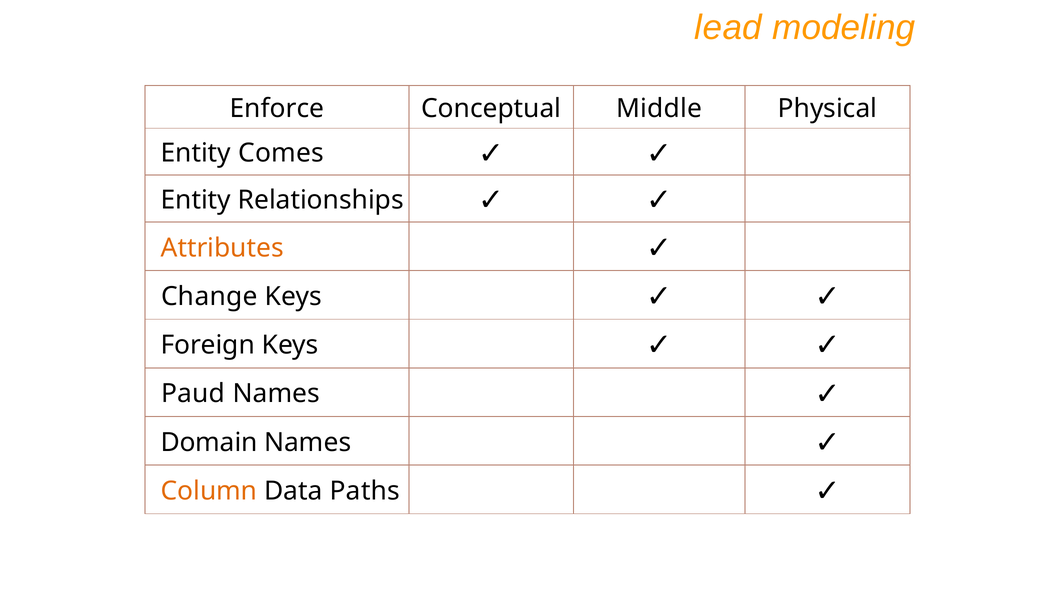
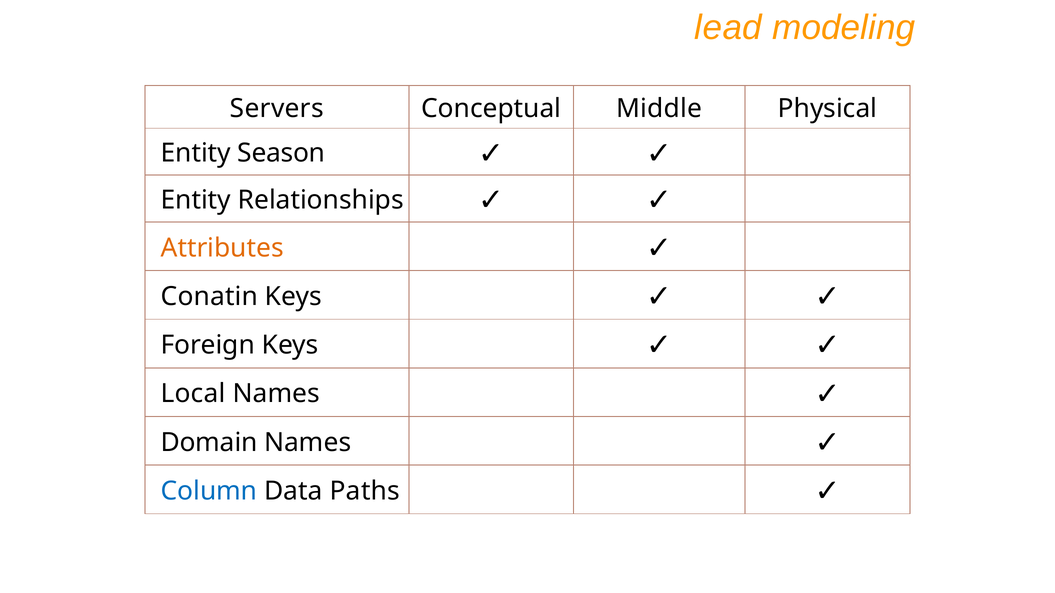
Enforce: Enforce -> Servers (277, 109)
Comes: Comes -> Season (281, 153)
Change: Change -> Conatin (209, 297)
Paud: Paud -> Local (193, 394)
Column colour: orange -> blue (209, 491)
